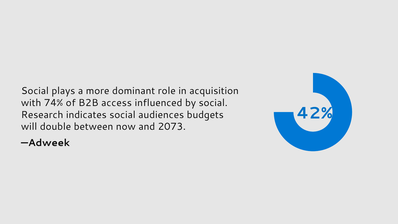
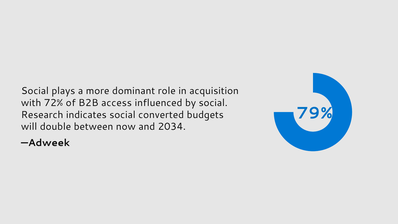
74%: 74% -> 72% (53, 103)
42%: 42% -> 79% (314, 113)
audiences: audiences -> converted (161, 115)
2073: 2073 -> 2034 (172, 127)
